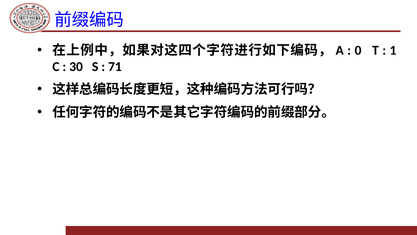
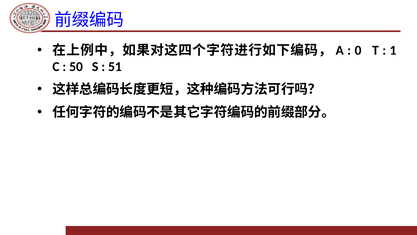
30: 30 -> 50 (76, 66)
71: 71 -> 51 (115, 66)
